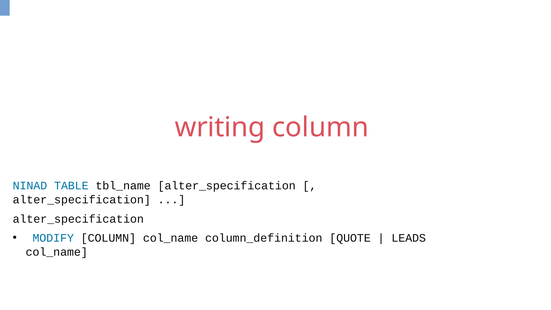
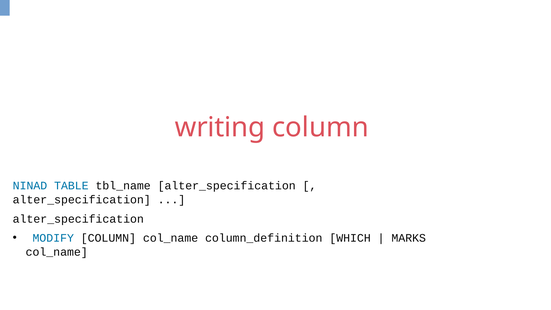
QUOTE: QUOTE -> WHICH (350, 238)
LEADS: LEADS -> MARKS (409, 238)
